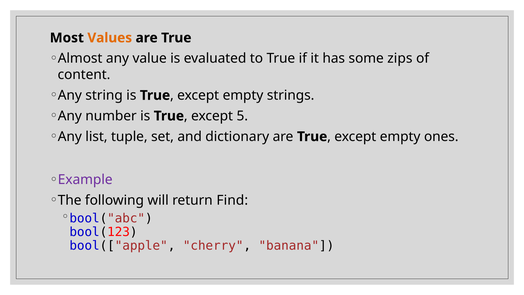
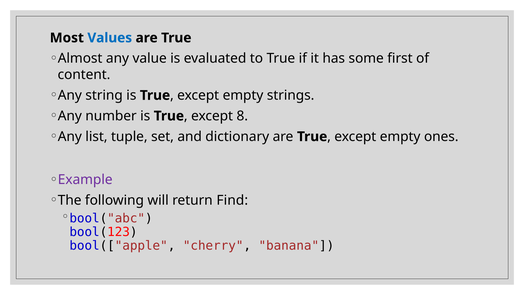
Values colour: orange -> blue (110, 38)
zips: zips -> first (400, 58)
5: 5 -> 8 (242, 116)
